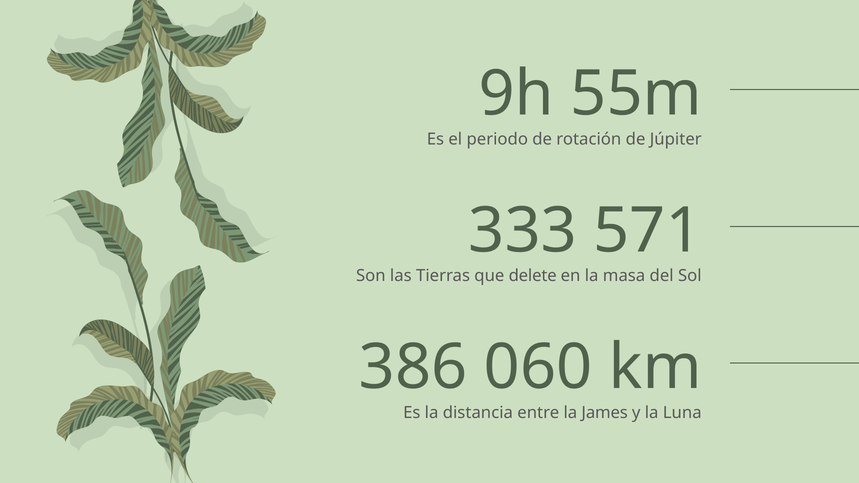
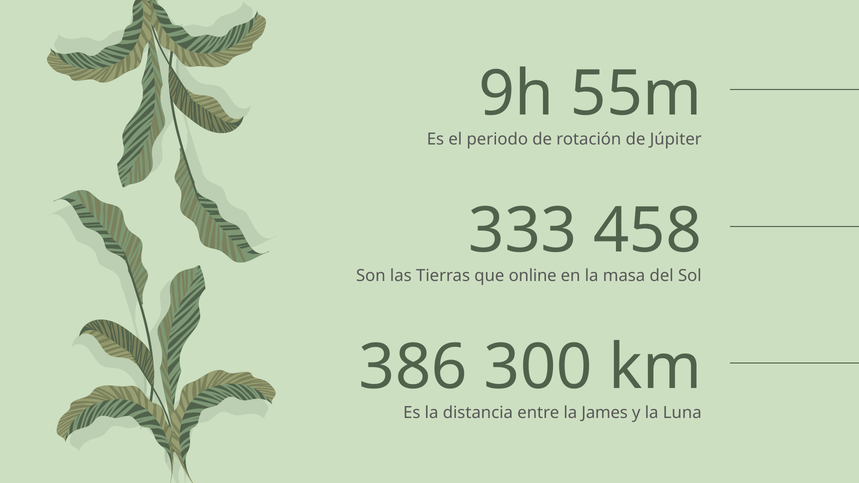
571: 571 -> 458 (648, 231)
delete: delete -> online (533, 276)
060: 060 -> 300 (538, 368)
